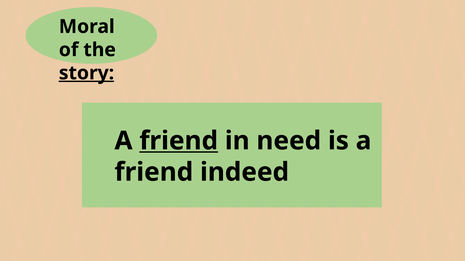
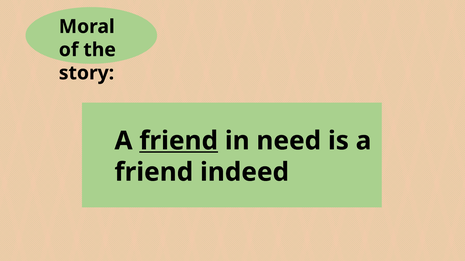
story underline: present -> none (86, 73)
